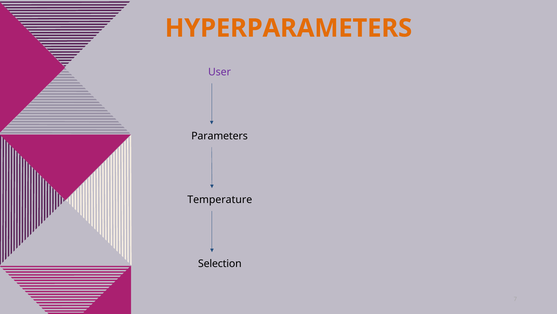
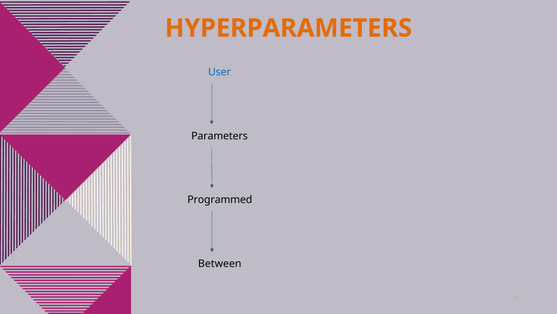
User colour: purple -> blue (220, 72)
Temperature: Temperature -> Programmed (220, 199)
Selection: Selection -> Between (220, 263)
